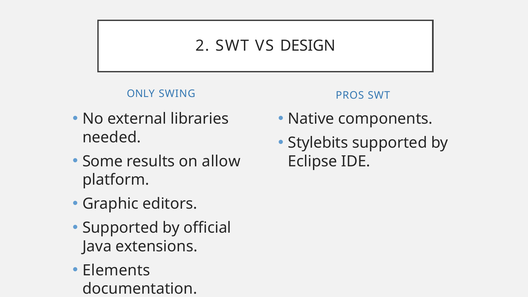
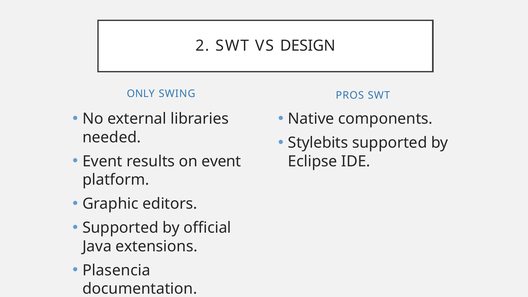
Some: Some -> Event (102, 161)
on allow: allow -> event (221, 161)
Elements: Elements -> Plasencia (116, 270)
